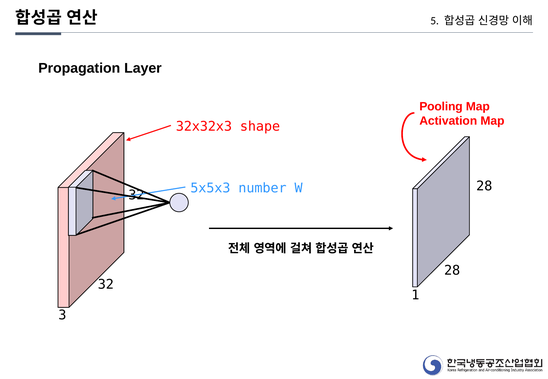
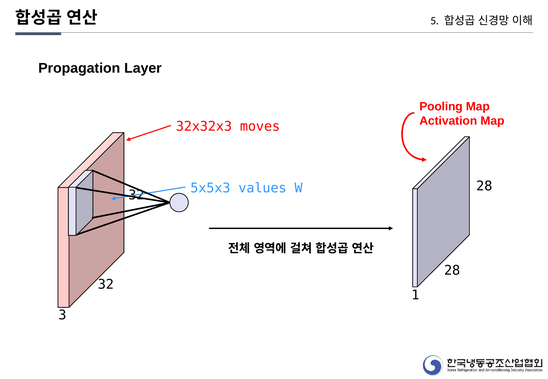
shape: shape -> moves (260, 126)
number: number -> values (262, 188)
